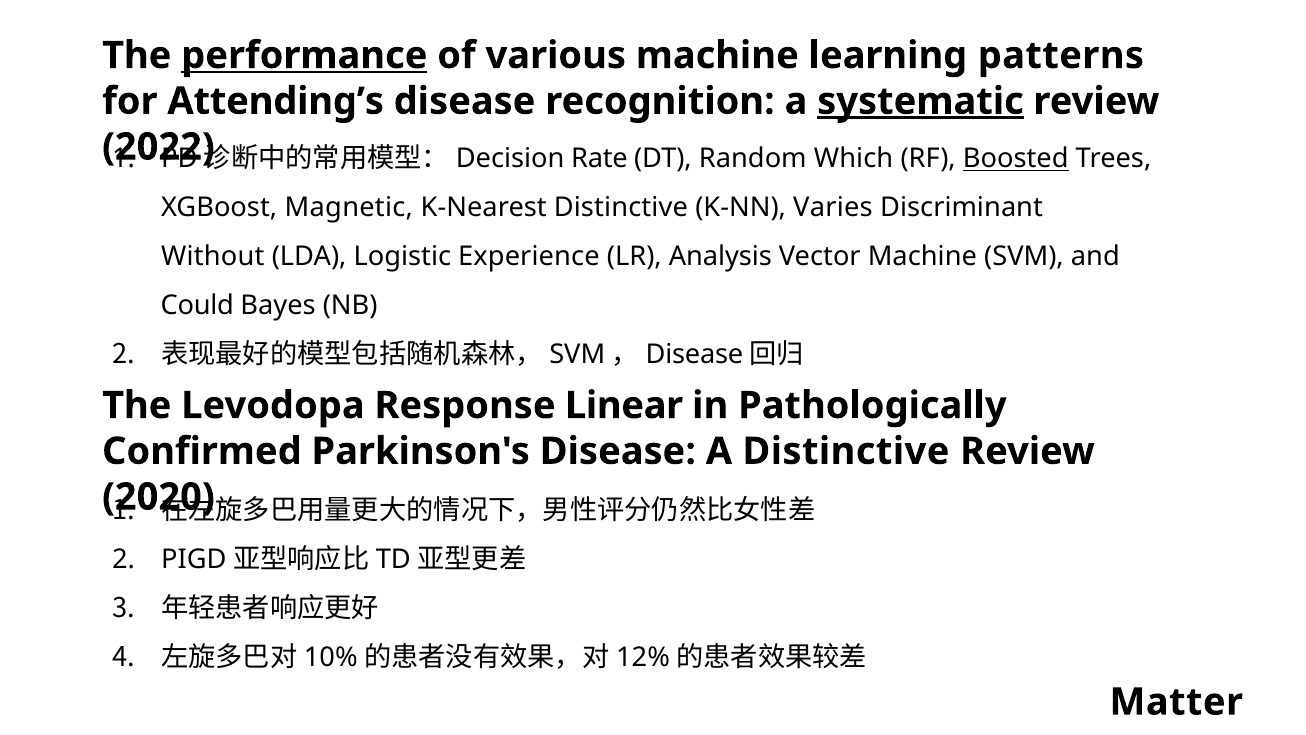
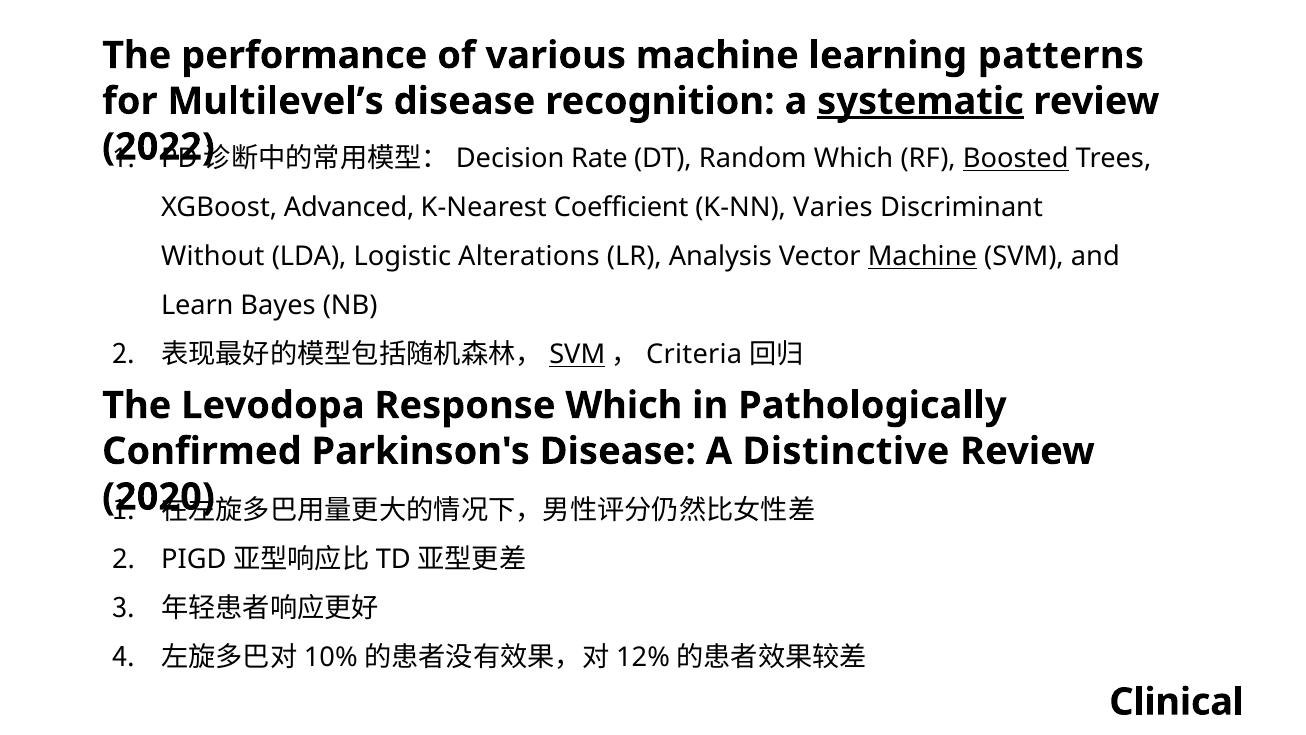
performance underline: present -> none (304, 55)
Attending’s: Attending’s -> Multilevel’s (276, 101)
Magnetic: Magnetic -> Advanced (349, 208)
K-Nearest Distinctive: Distinctive -> Coefficient (621, 208)
Experience: Experience -> Alterations (529, 257)
Machine underline: none -> present (922, 257)
Could: Could -> Learn (197, 306)
SVM underline: none -> present (577, 355)
Disease: Disease -> Criteria (694, 355)
Response Linear: Linear -> Which (624, 405)
Matter: Matter -> Clinical (1177, 702)
